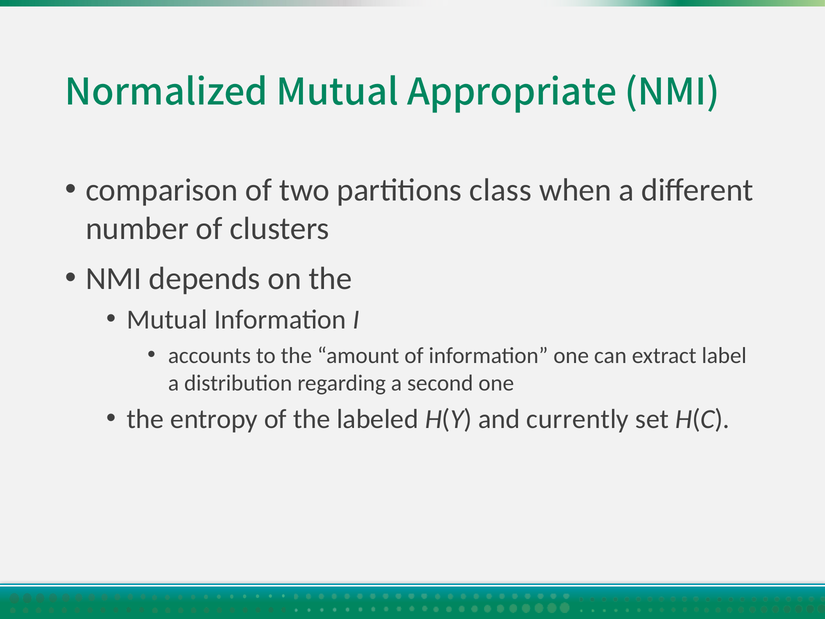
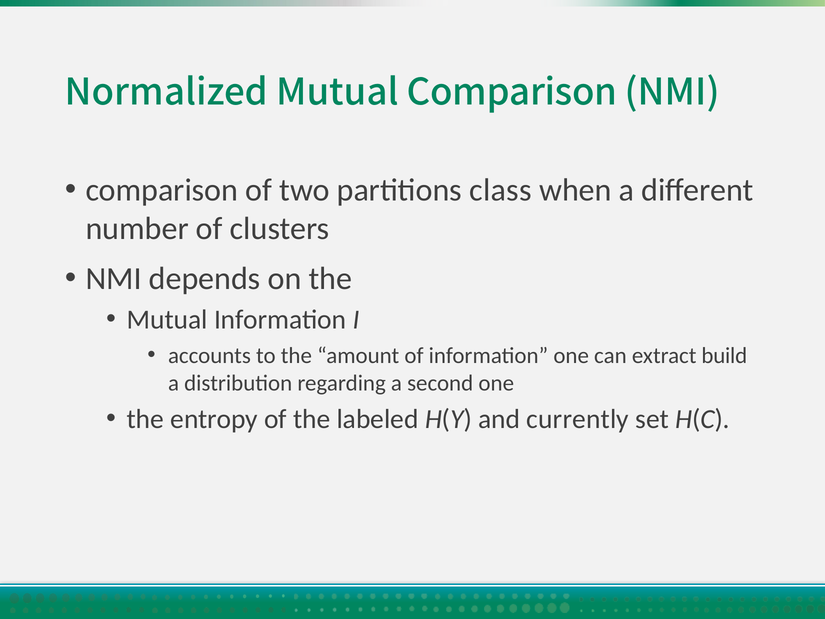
Mutual Appropriate: Appropriate -> Comparison (512, 92)
label: label -> build (724, 355)
